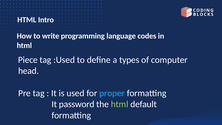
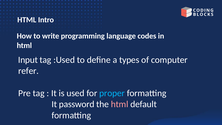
Piece: Piece -> Input (28, 60)
head: head -> refer (29, 71)
html colour: light green -> pink (120, 104)
